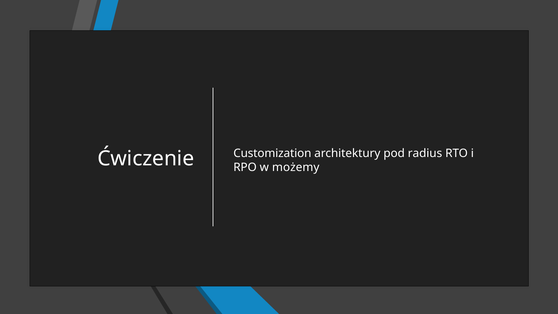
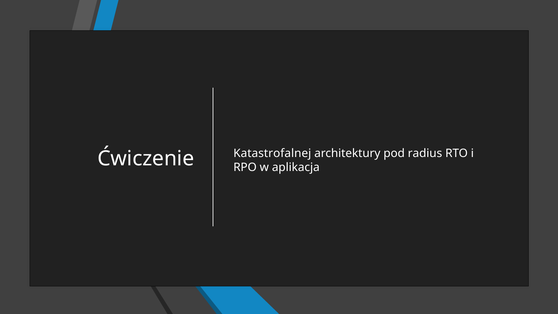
Customization: Customization -> Katastrofalnej (272, 153)
możemy: możemy -> aplikacja (296, 167)
